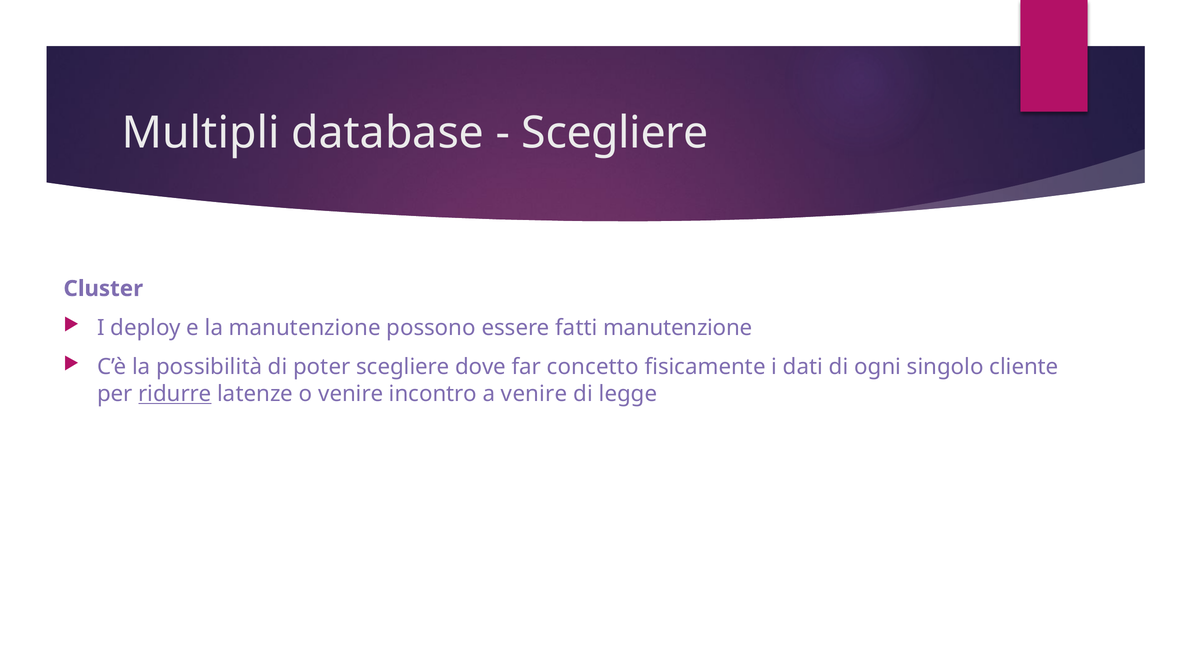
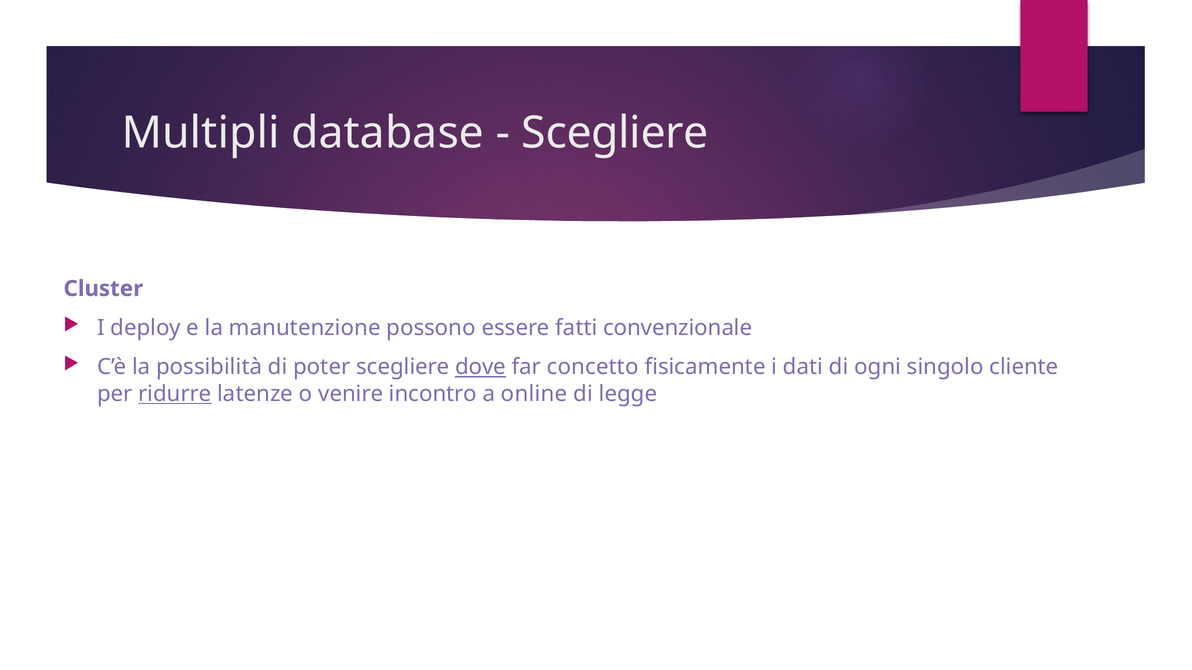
fatti manutenzione: manutenzione -> convenzionale (678, 328)
dove underline: none -> present (481, 367)
a venire: venire -> online (534, 394)
